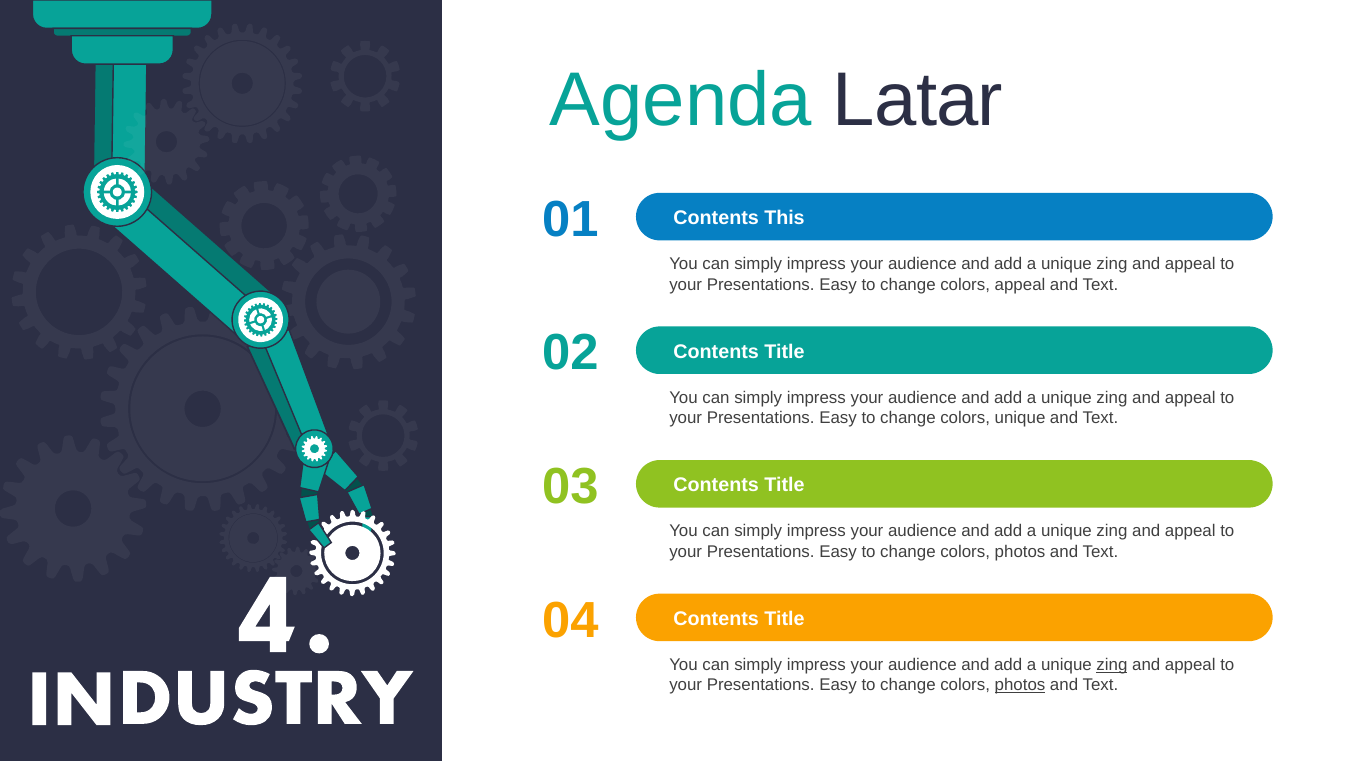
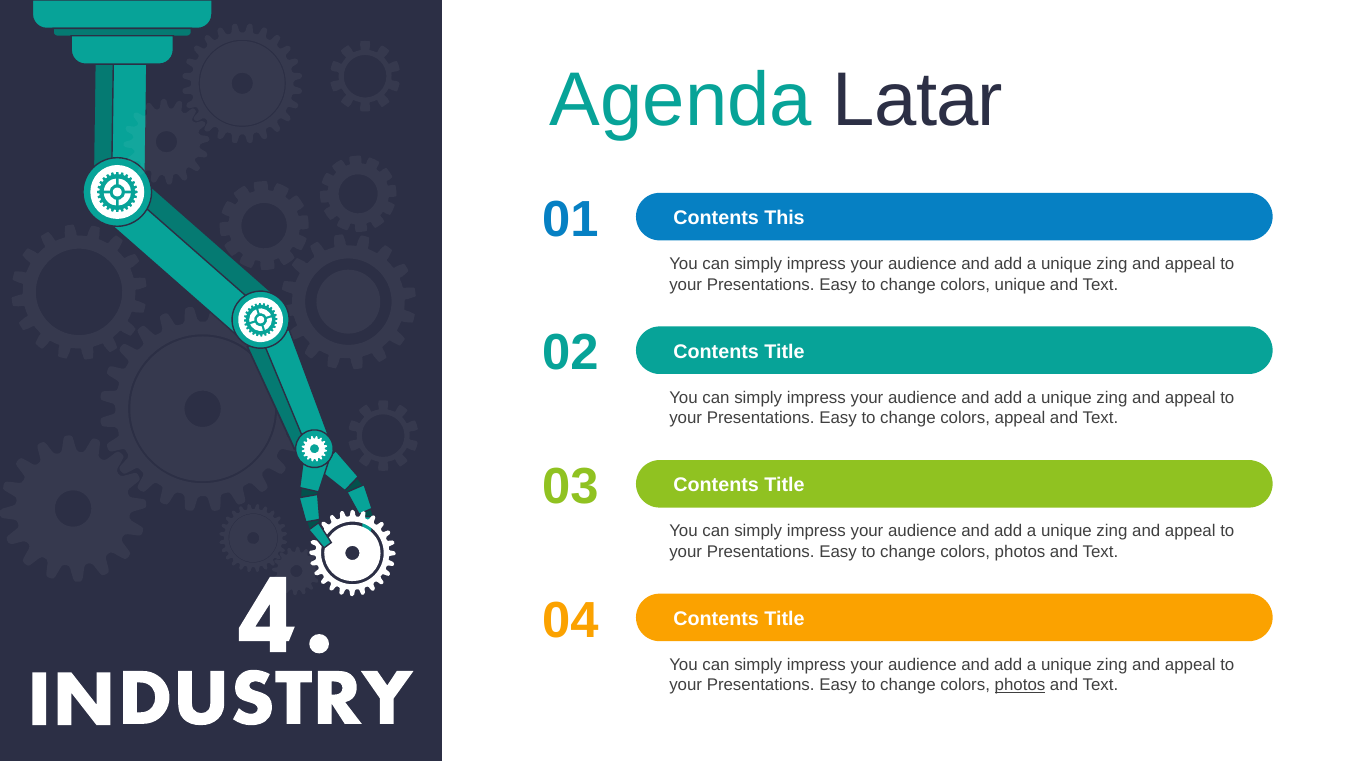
colors appeal: appeal -> unique (1020, 285)
colors unique: unique -> appeal (1020, 418)
zing underline: present -> none (1112, 665)
